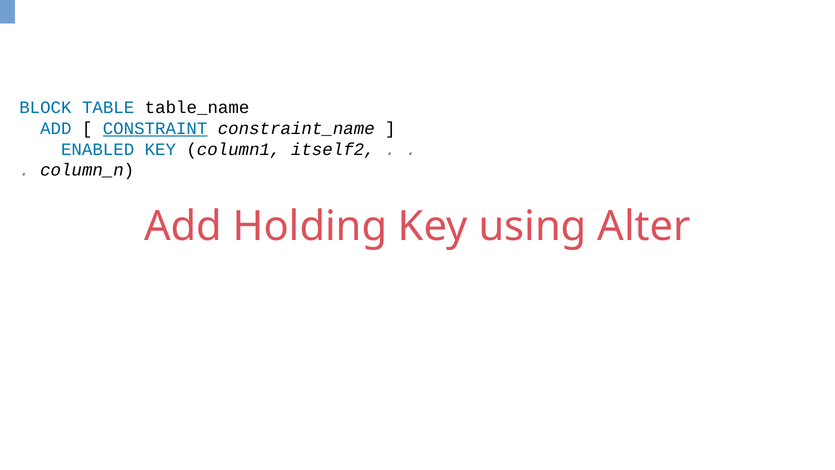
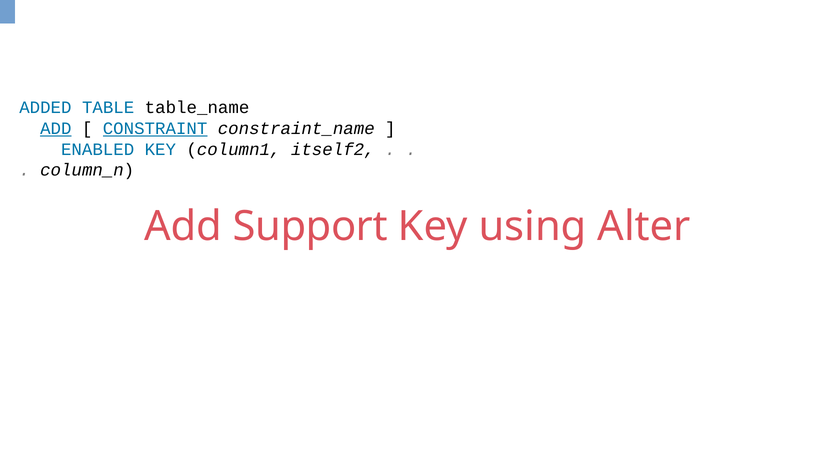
BLOCK: BLOCK -> ADDED (45, 107)
ADD underline: none -> present (56, 128)
Holding: Holding -> Support (310, 226)
